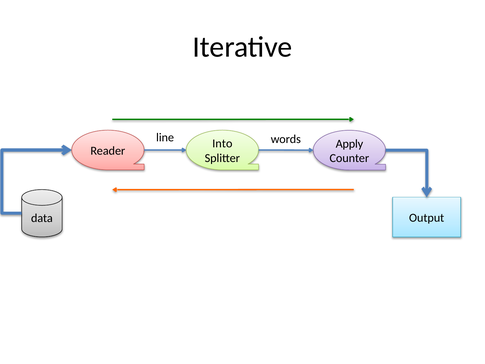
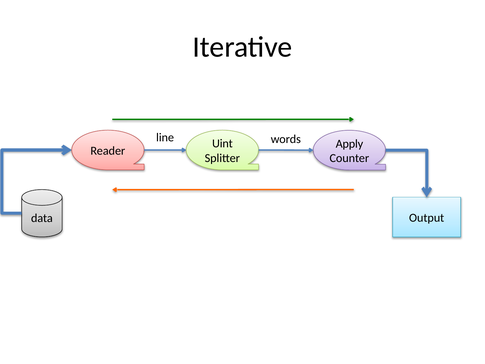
Into: Into -> Uint (222, 143)
